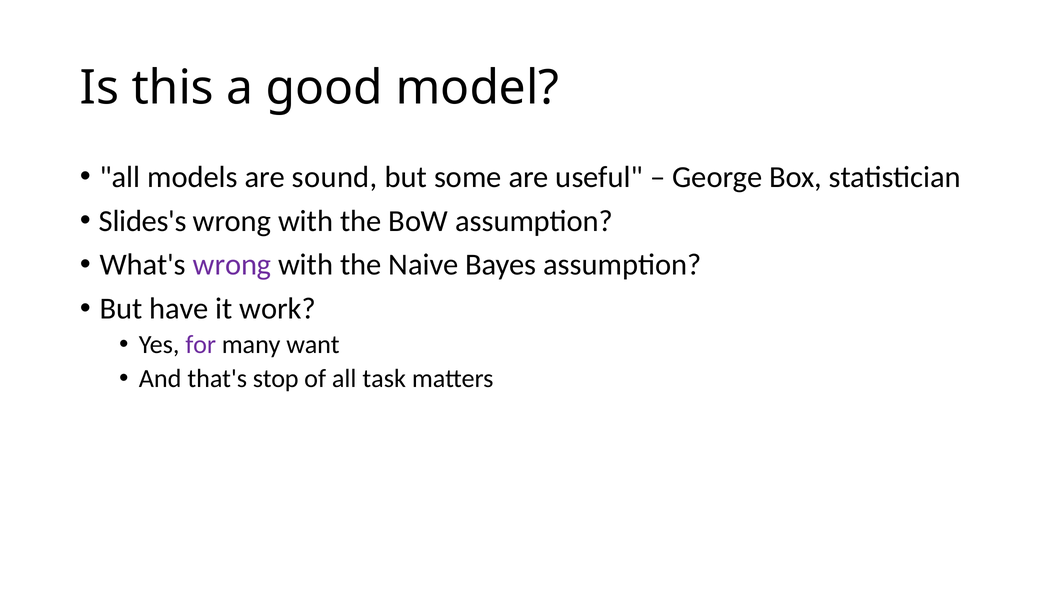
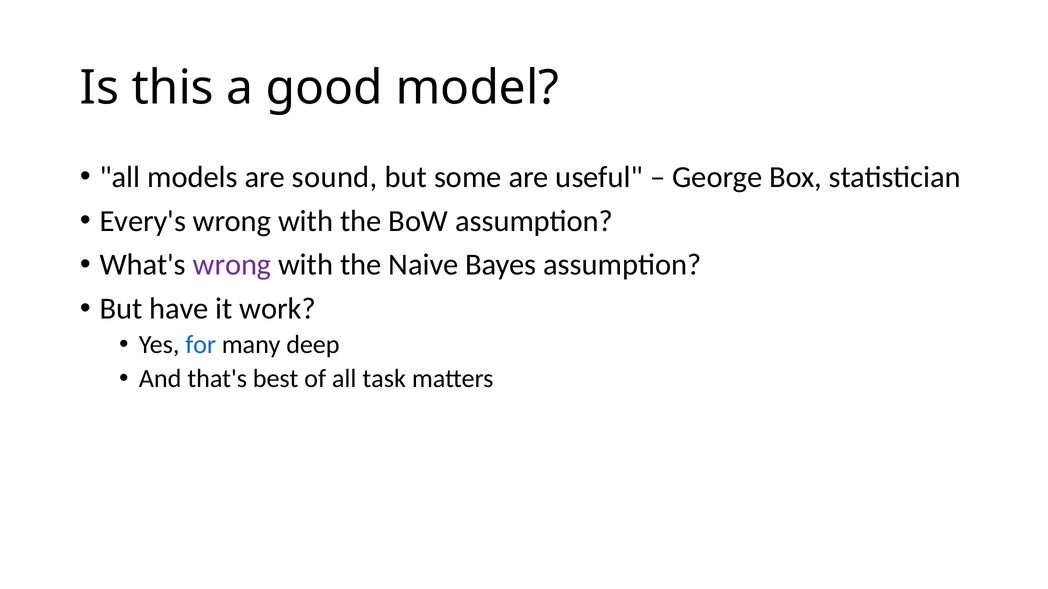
Slides's: Slides's -> Every's (143, 221)
for colour: purple -> blue (201, 345)
want: want -> deep (313, 345)
stop: stop -> best (276, 379)
